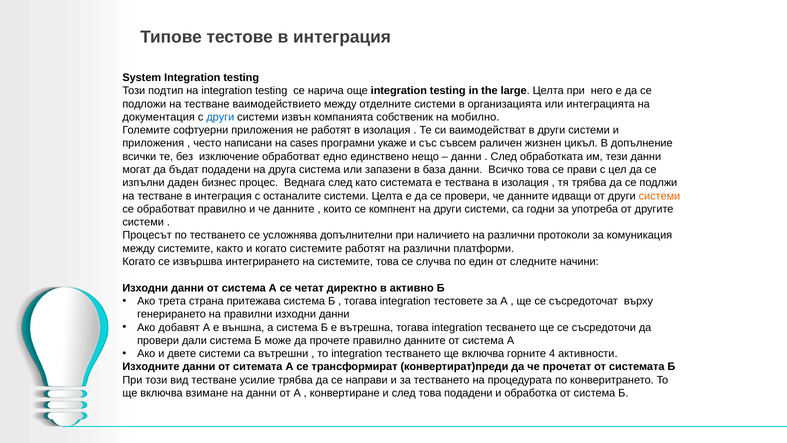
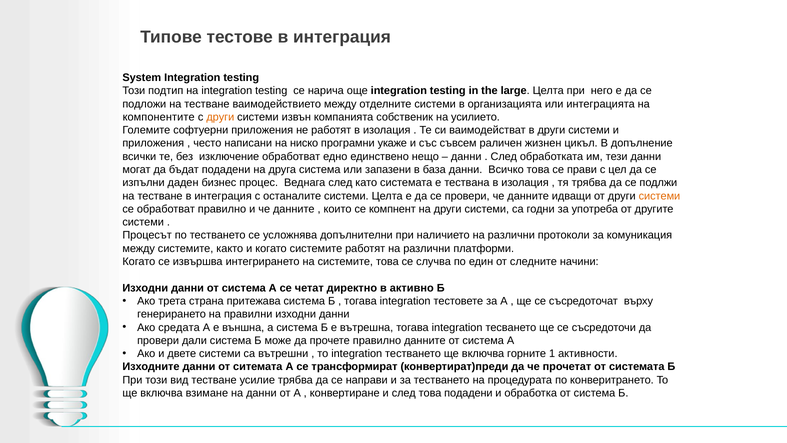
документация: документация -> компонентите (159, 117)
други colour: blue -> orange (220, 117)
мобилно: мобилно -> усилието (475, 117)
cases: cases -> ниско (304, 143)
добавят: добавят -> средата (179, 327)
4: 4 -> 1 (552, 353)
